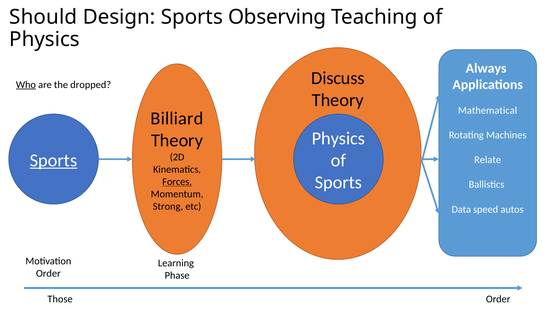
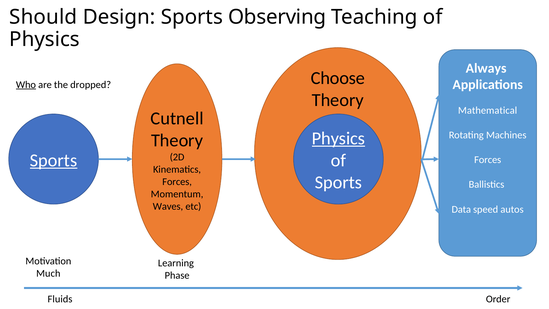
Discuss: Discuss -> Choose (338, 78)
Billiard: Billiard -> Cutnell (177, 118)
Physics underline: none -> present (338, 138)
Relate: Relate -> Forces (488, 160)
Forces underline: present -> none (177, 182)
Strong: Strong -> Waves (168, 206)
Order: Order -> Much (48, 273)
Those: Those -> Fluids (60, 299)
